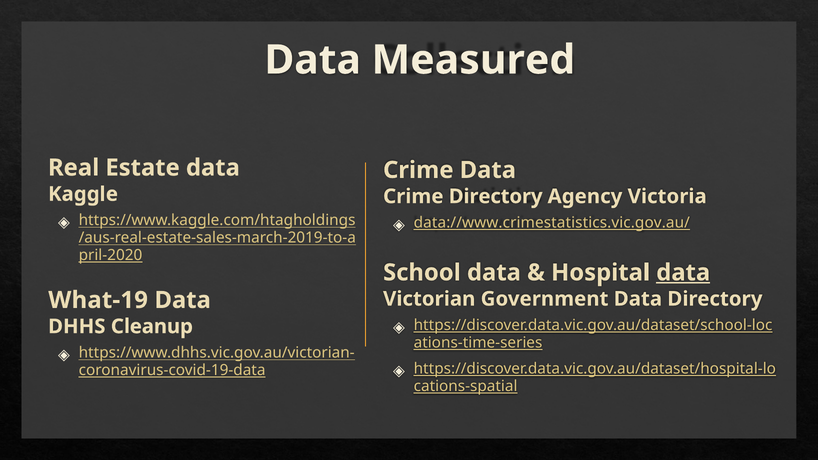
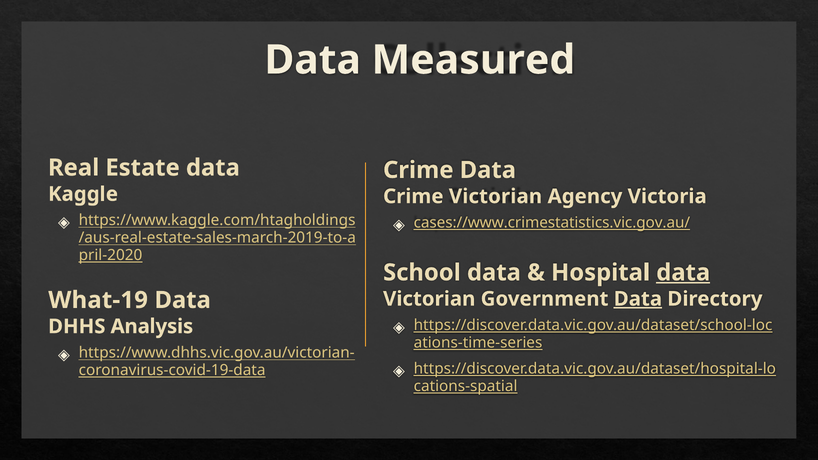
Crime Directory: Directory -> Victorian (495, 196)
data://www.crimestatistics.vic.gov.au/: data://www.crimestatistics.vic.gov.au/ -> cases://www.crimestatistics.vic.gov.au/ (552, 223)
Data underline: none -> present (638, 299)
Cleanup: Cleanup -> Analysis (152, 327)
